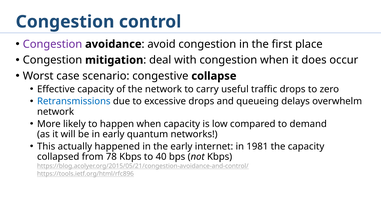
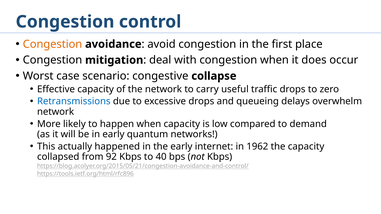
Congestion colour: purple -> orange (53, 44)
1981: 1981 -> 1962 (257, 147)
78: 78 -> 92 (111, 157)
